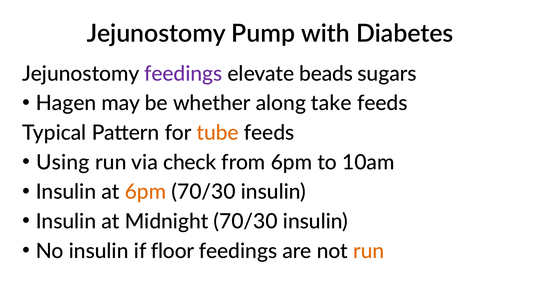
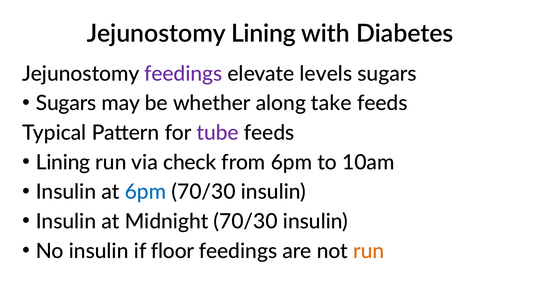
Jejunostomy Pump: Pump -> Lining (263, 34)
beads: beads -> levels (326, 74)
Hagen: Hagen -> Sugars (66, 103)
tube colour: orange -> purple (218, 133)
Using: Using -> Lining (63, 162)
6pm colour: orange -> blue (145, 192)
